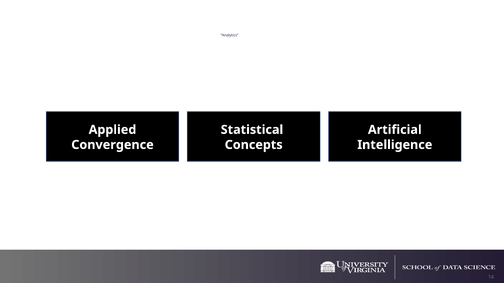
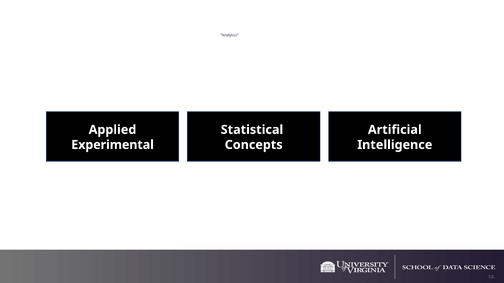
Convergence: Convergence -> Experimental (113, 145)
